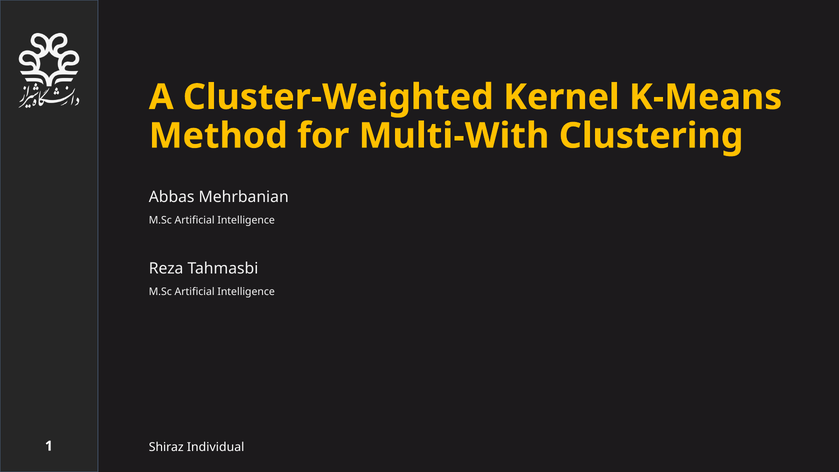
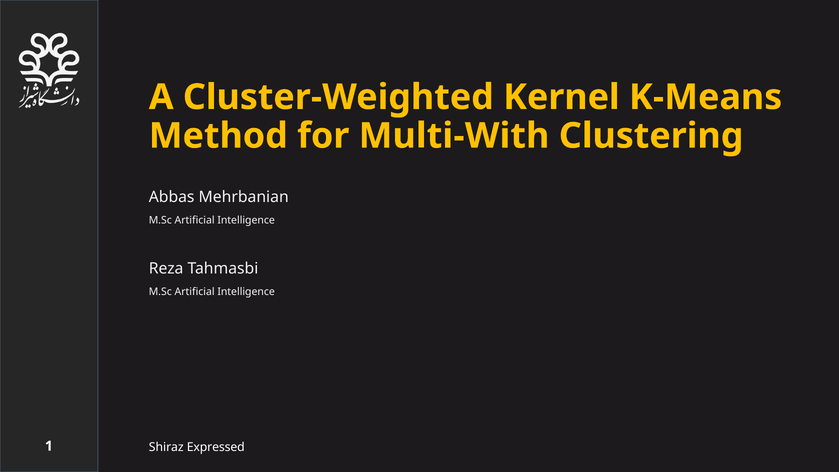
Individual: Individual -> Expressed (216, 447)
